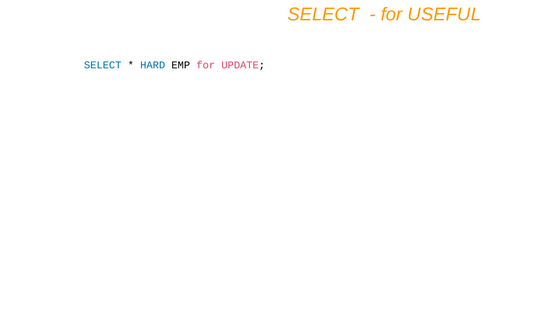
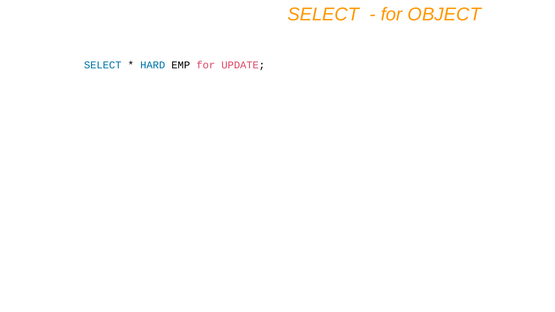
USEFUL: USEFUL -> OBJECT (444, 14)
